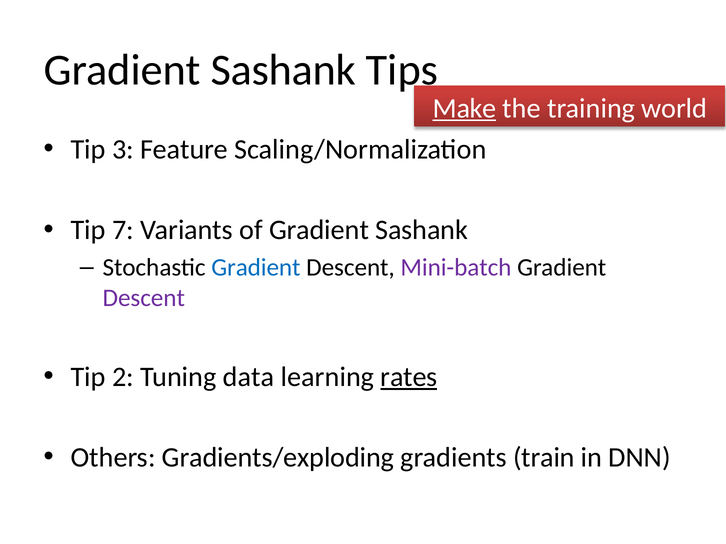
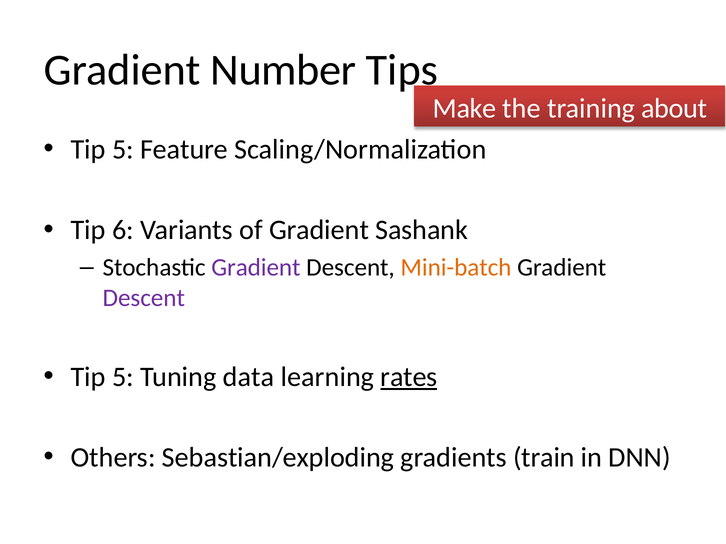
Sashank: Sashank -> Number (283, 70)
Make underline: present -> none (465, 108)
world: world -> about (674, 108)
3: 3 -> 5 (123, 150)
7: 7 -> 6 (123, 230)
Gradient colour: blue -> purple (256, 268)
Mini-batch colour: purple -> orange (456, 268)
2: 2 -> 5 (123, 377)
Gradients/exploding: Gradients/exploding -> Sebastian/exploding (278, 458)
